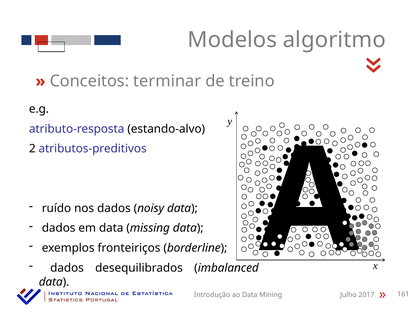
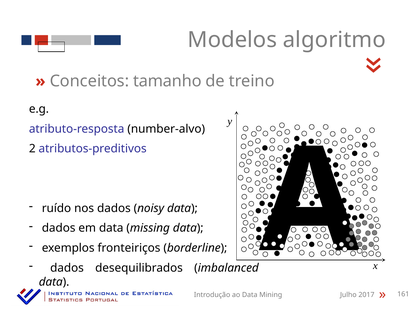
terminar: terminar -> tamanho (167, 81)
estando-alvo: estando-alvo -> number-alvo (166, 129)
